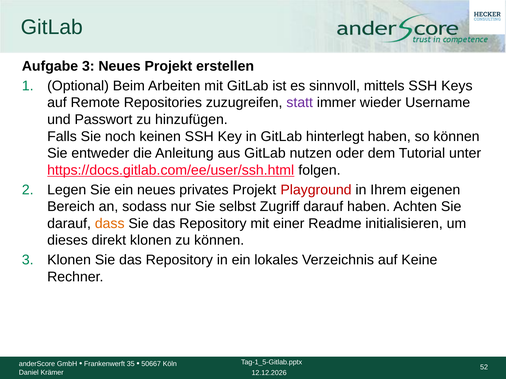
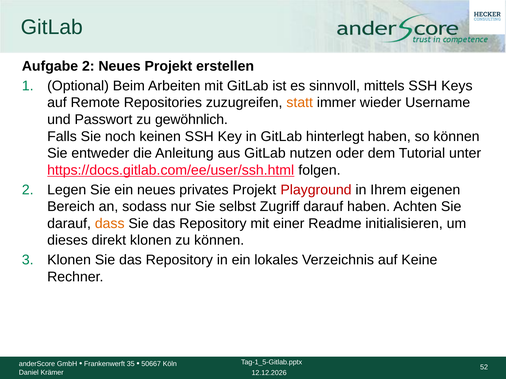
Aufgabe 3: 3 -> 2 (88, 66)
statt colour: purple -> orange (300, 103)
hinzufügen: hinzufügen -> gewöhnlich (191, 120)
